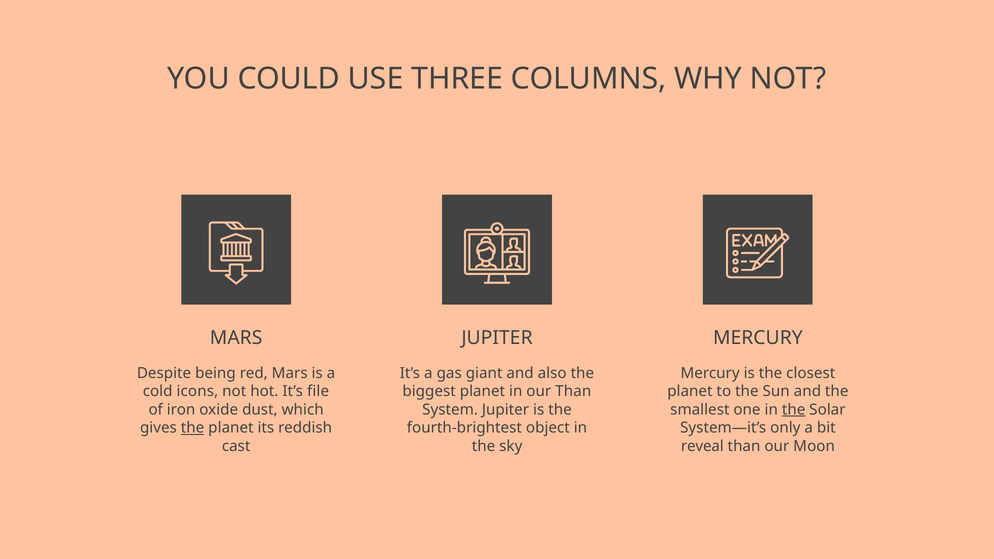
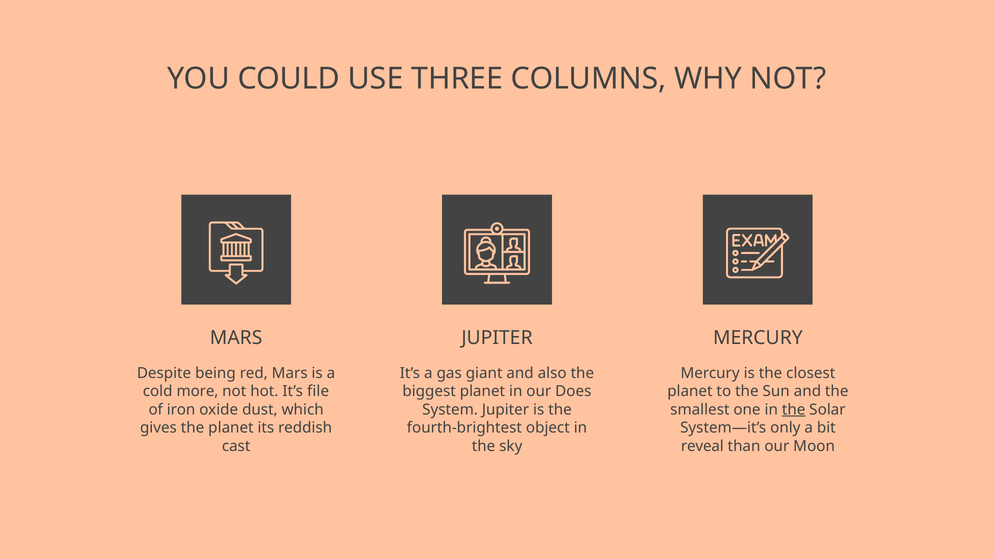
icons: icons -> more (197, 392)
our Than: Than -> Does (573, 392)
the underline: present -> none (192, 428)
